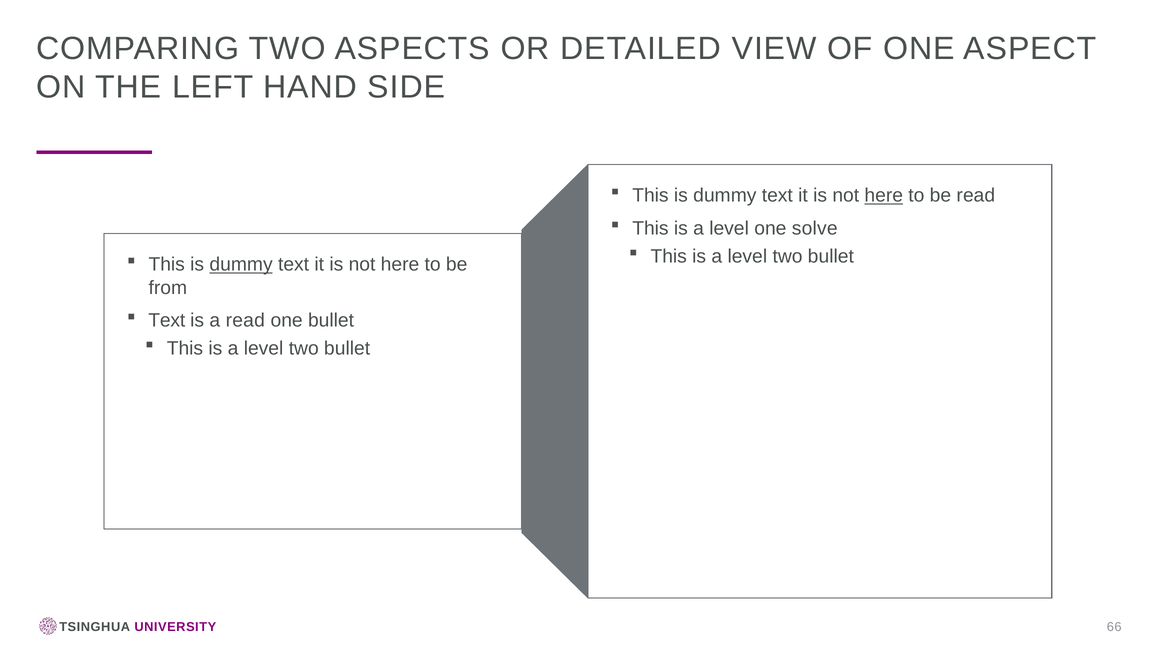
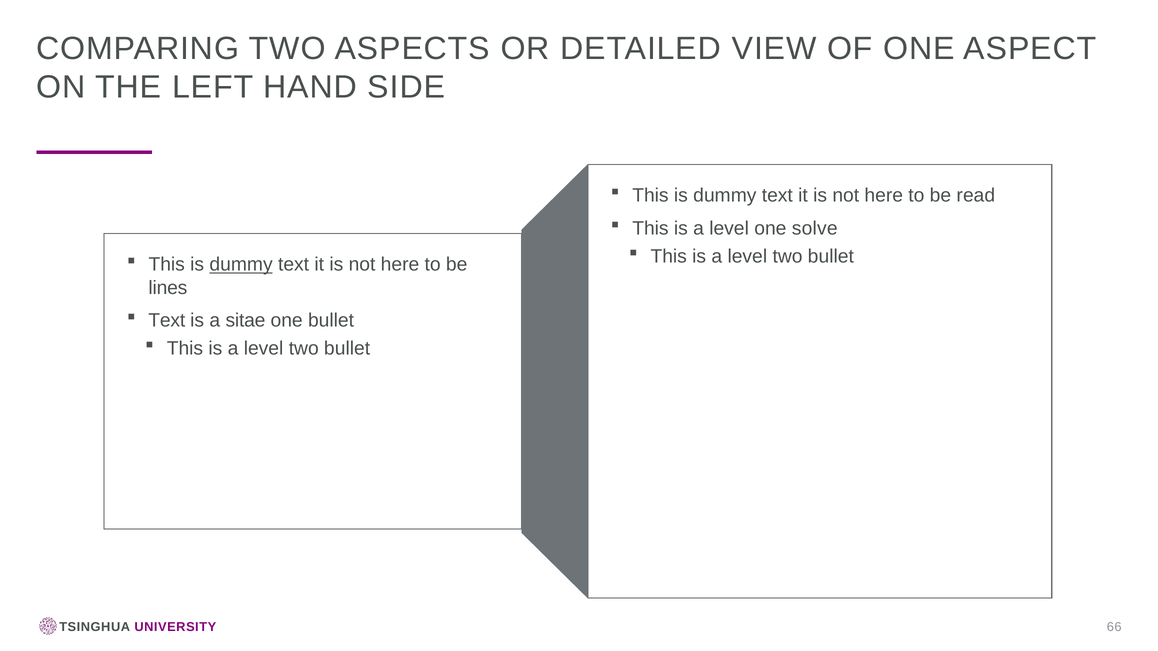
here underline: present -> none (884, 196)
from: from -> lines (168, 288)
a read: read -> sitae (245, 321)
